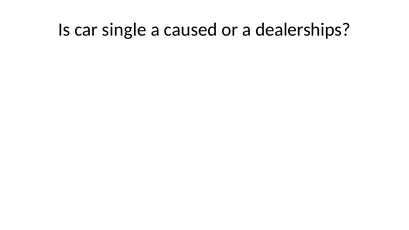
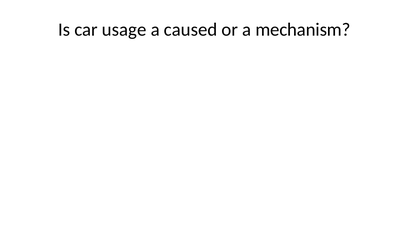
single: single -> usage (124, 30)
dealerships: dealerships -> mechanism (303, 30)
